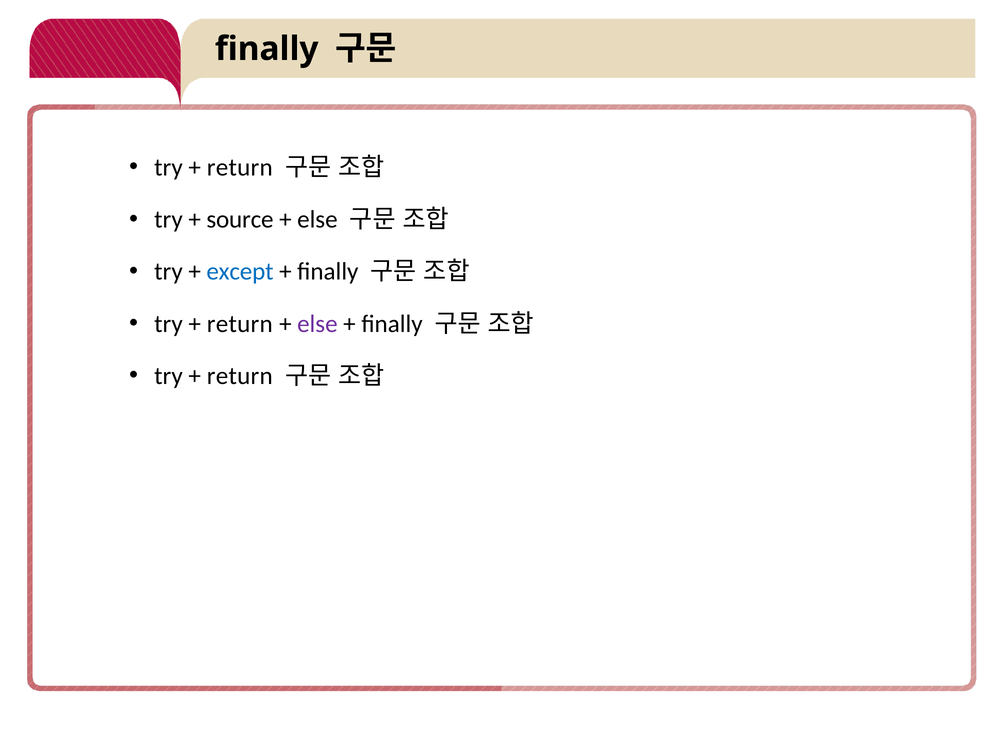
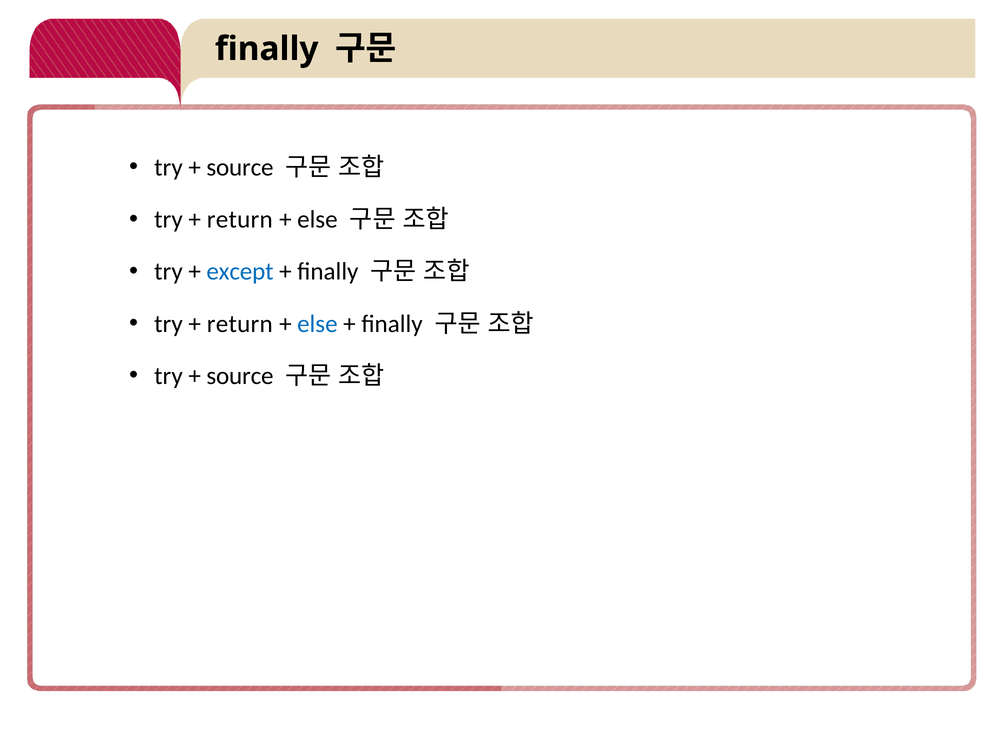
return: return -> source (240, 168)
source: source -> return (240, 220)
else colour: purple -> blue (317, 324)
return: return -> source (240, 376)
